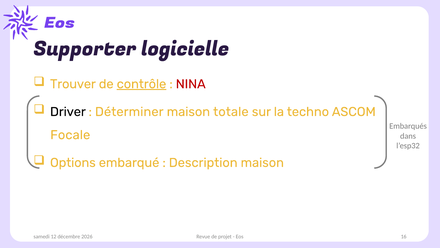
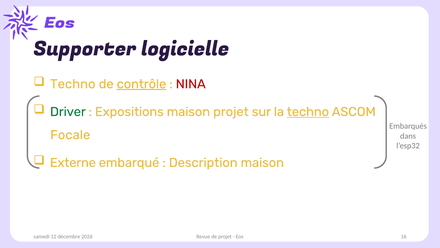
Trouver: Trouver -> Techno (73, 84)
Driver colour: black -> green (68, 112)
Déterminer: Déterminer -> Expositions (129, 112)
maison totale: totale -> projet (231, 112)
techno underline: none -> present (308, 112)
Options: Options -> Externe (73, 162)
